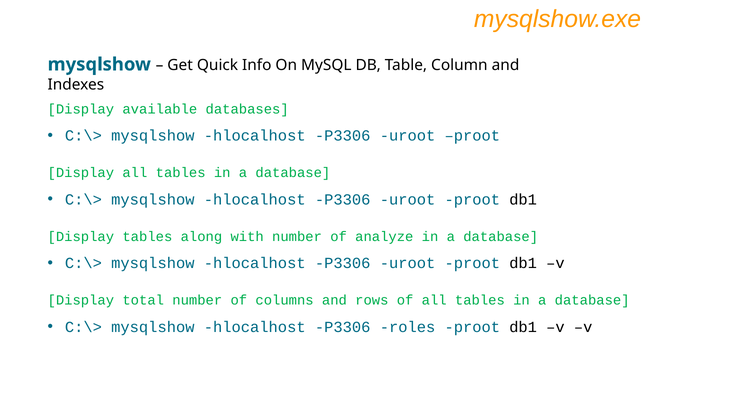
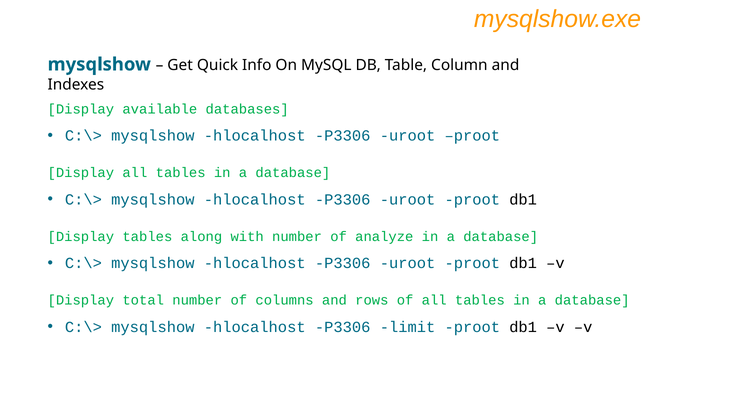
roles: roles -> limit (408, 327)
